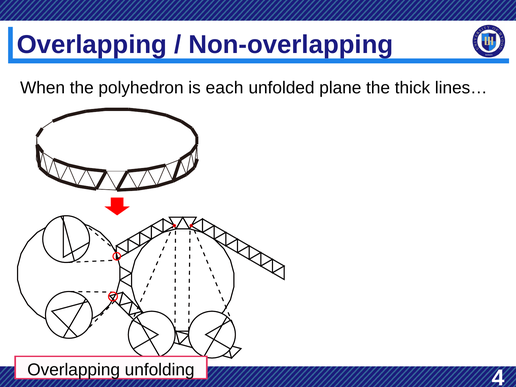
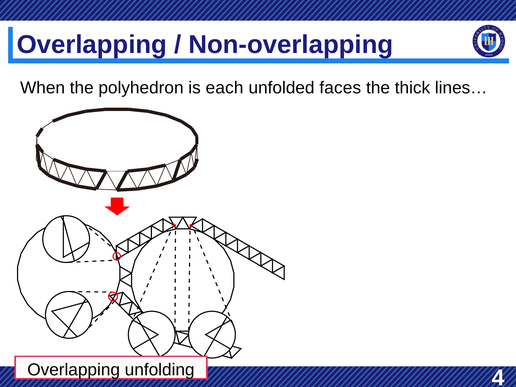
plane: plane -> faces (340, 88)
